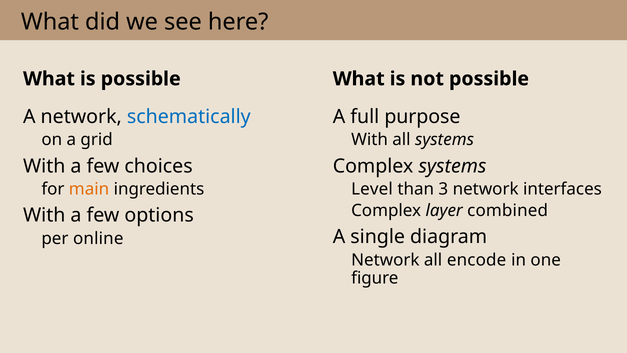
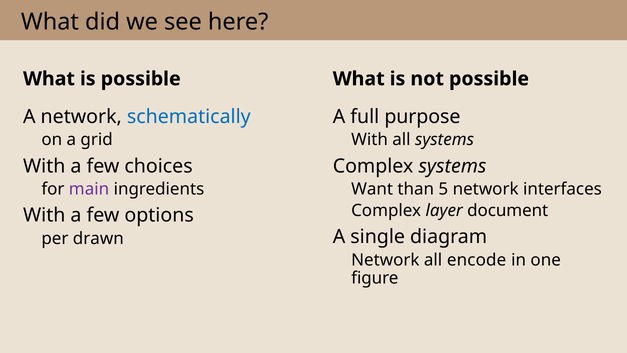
main colour: orange -> purple (89, 189)
Level: Level -> Want (372, 189)
3: 3 -> 5 (443, 189)
combined: combined -> document (508, 211)
online: online -> drawn (98, 238)
